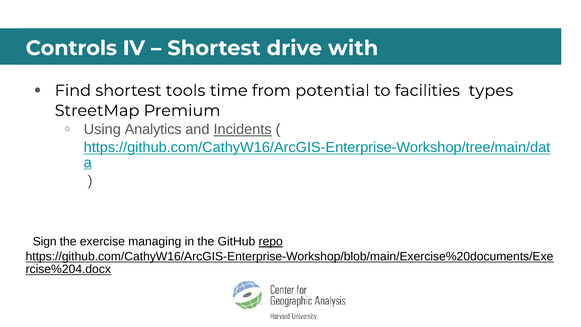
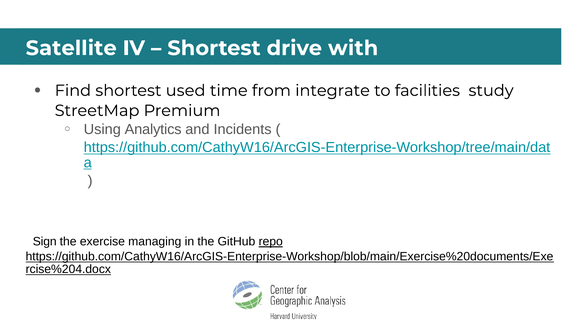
Controls: Controls -> Satellite (71, 48)
tools: tools -> used (186, 91)
potential: potential -> integrate (333, 91)
types: types -> study (491, 91)
Incidents underline: present -> none (243, 129)
